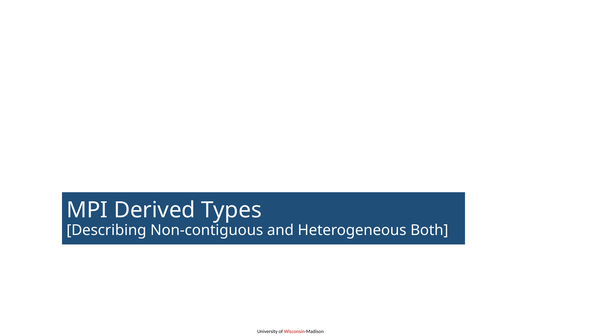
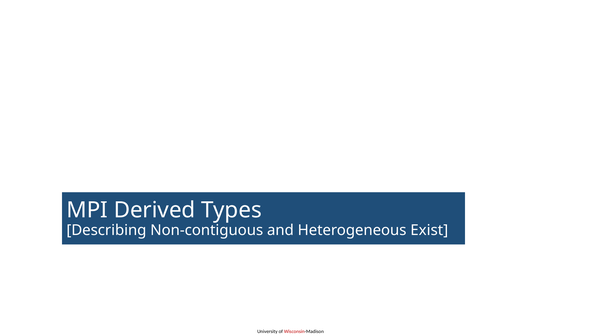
Both: Both -> Exist (429, 230)
